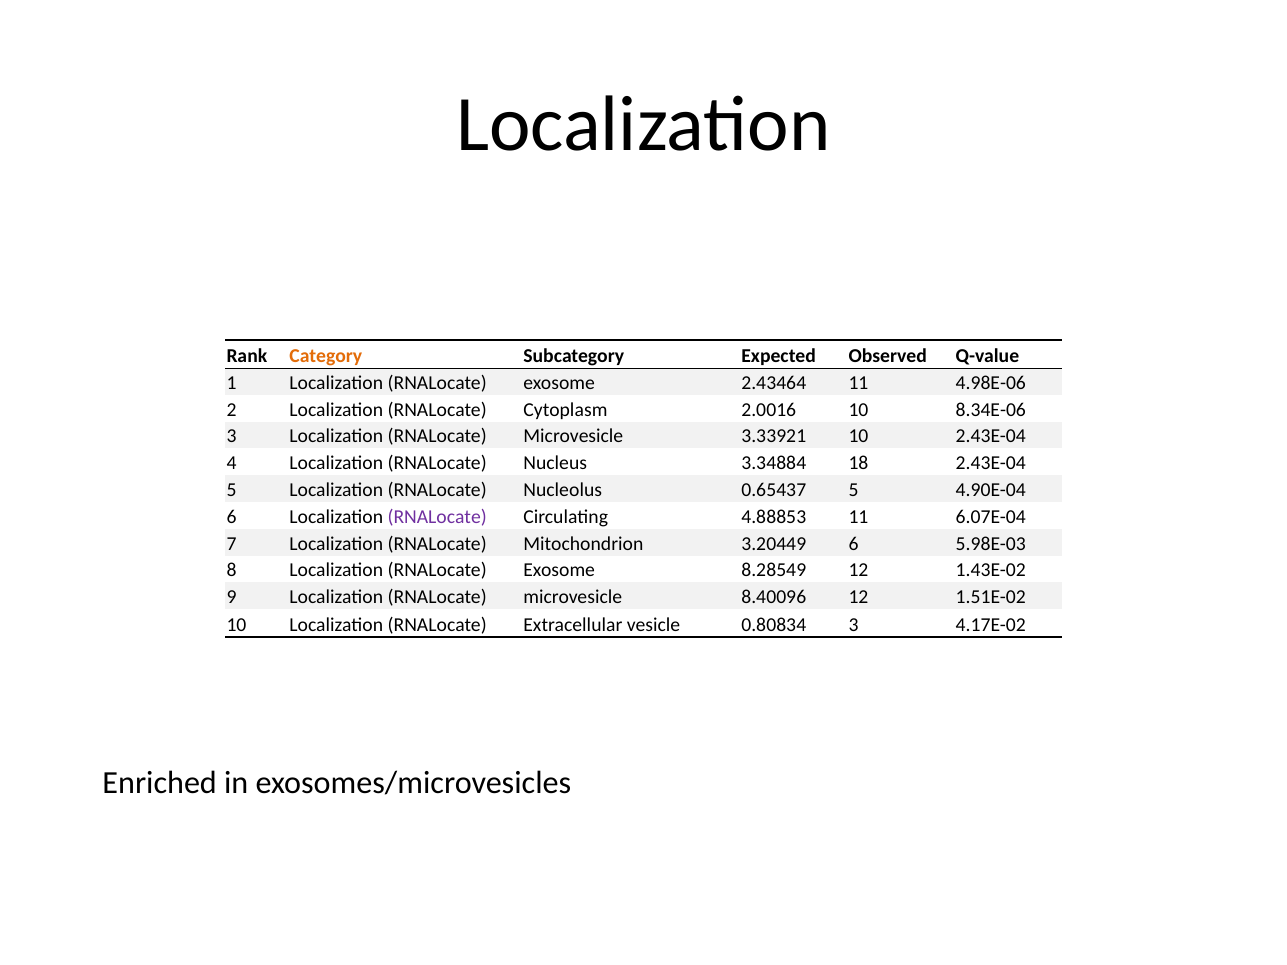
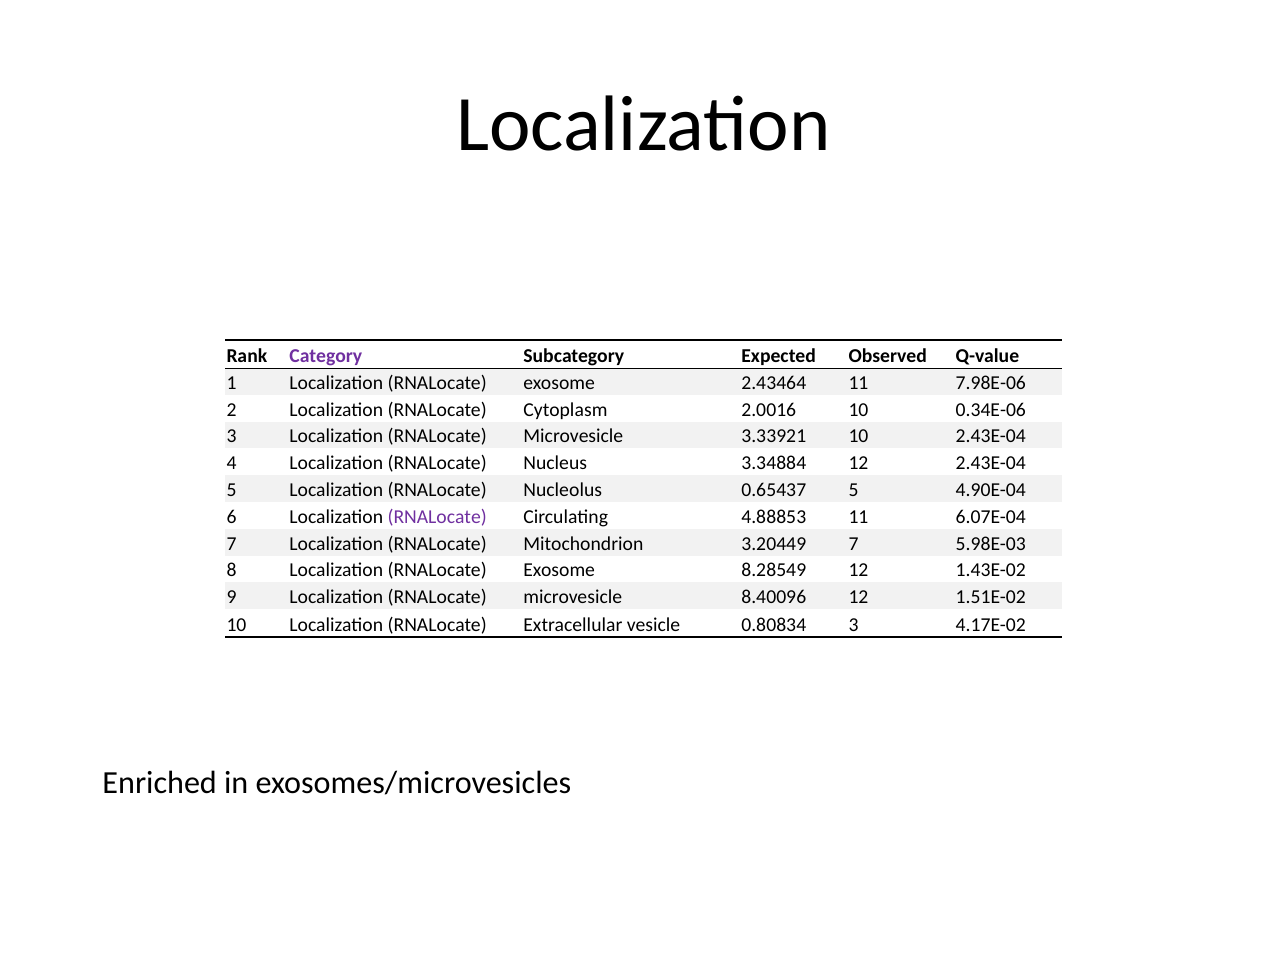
Category colour: orange -> purple (326, 356)
4.98E-06: 4.98E-06 -> 7.98E-06 (991, 383)
8.34E-06: 8.34E-06 -> 0.34E-06 (991, 410)
3.34884 18: 18 -> 12 (858, 463)
3.20449 6: 6 -> 7 (854, 544)
